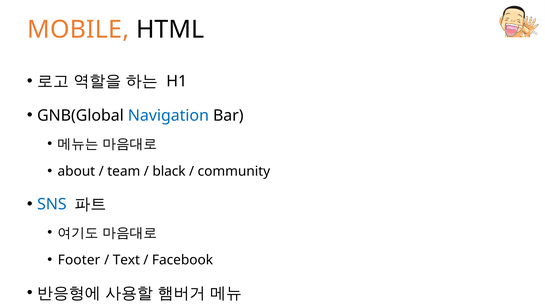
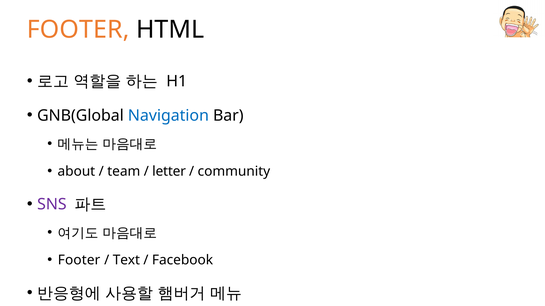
MOBILE: MOBILE -> FOOTER (78, 30)
black: black -> letter (169, 172)
SNS colour: blue -> purple (52, 205)
